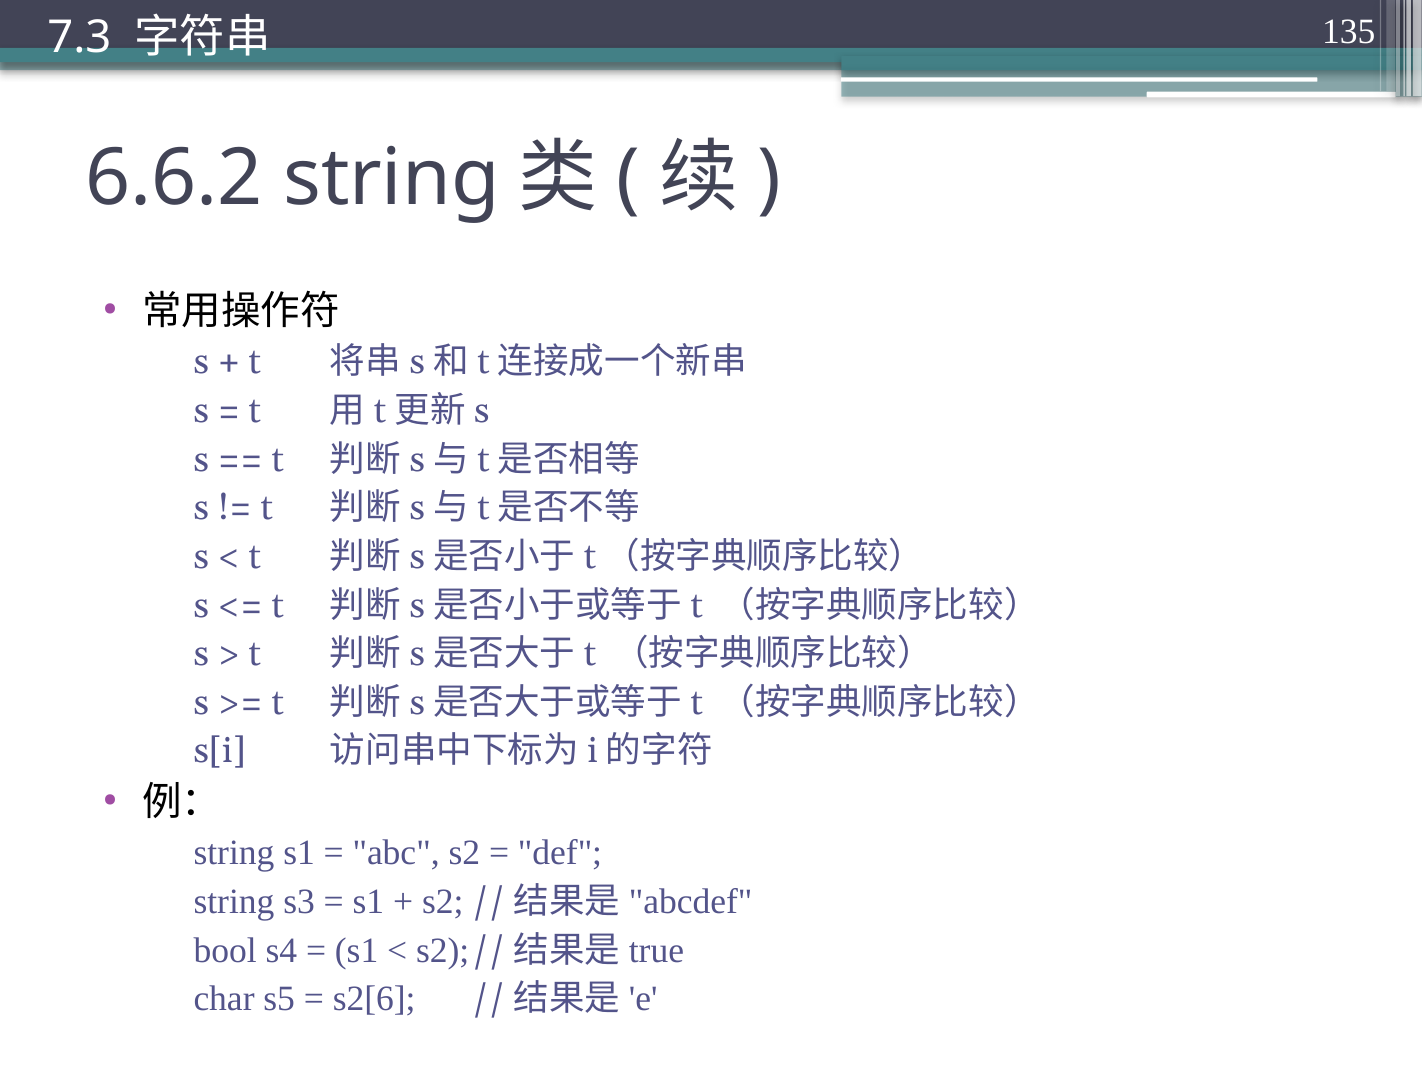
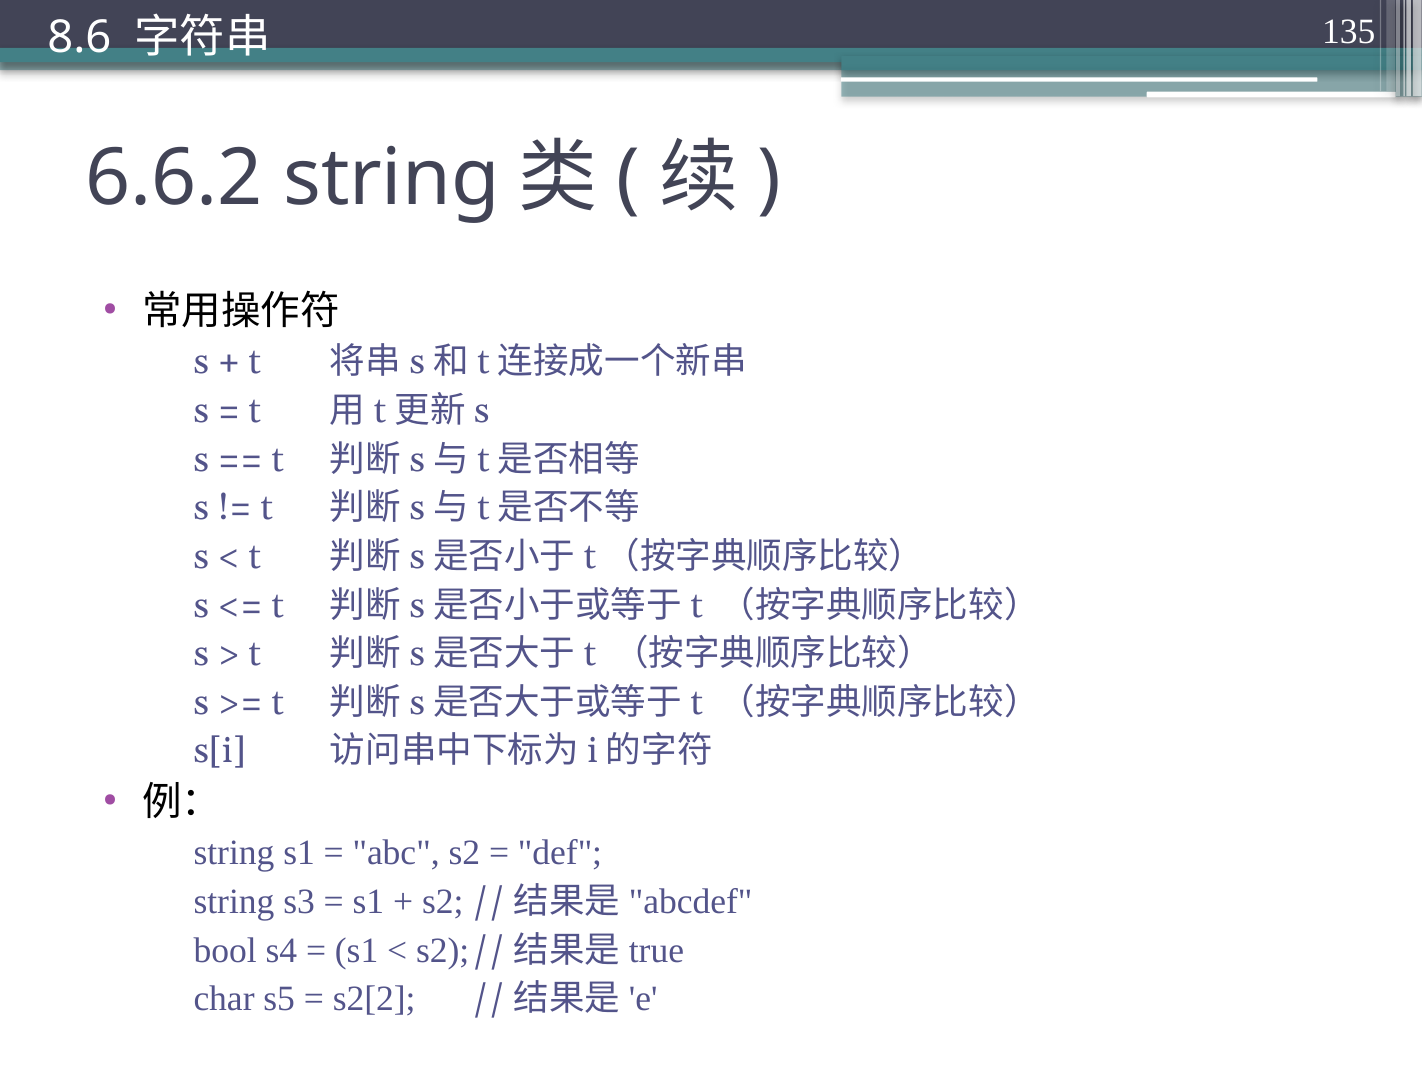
7.3: 7.3 -> 8.6 (79, 37)
s2[6: s2[6 -> s2[2 (374, 999)
